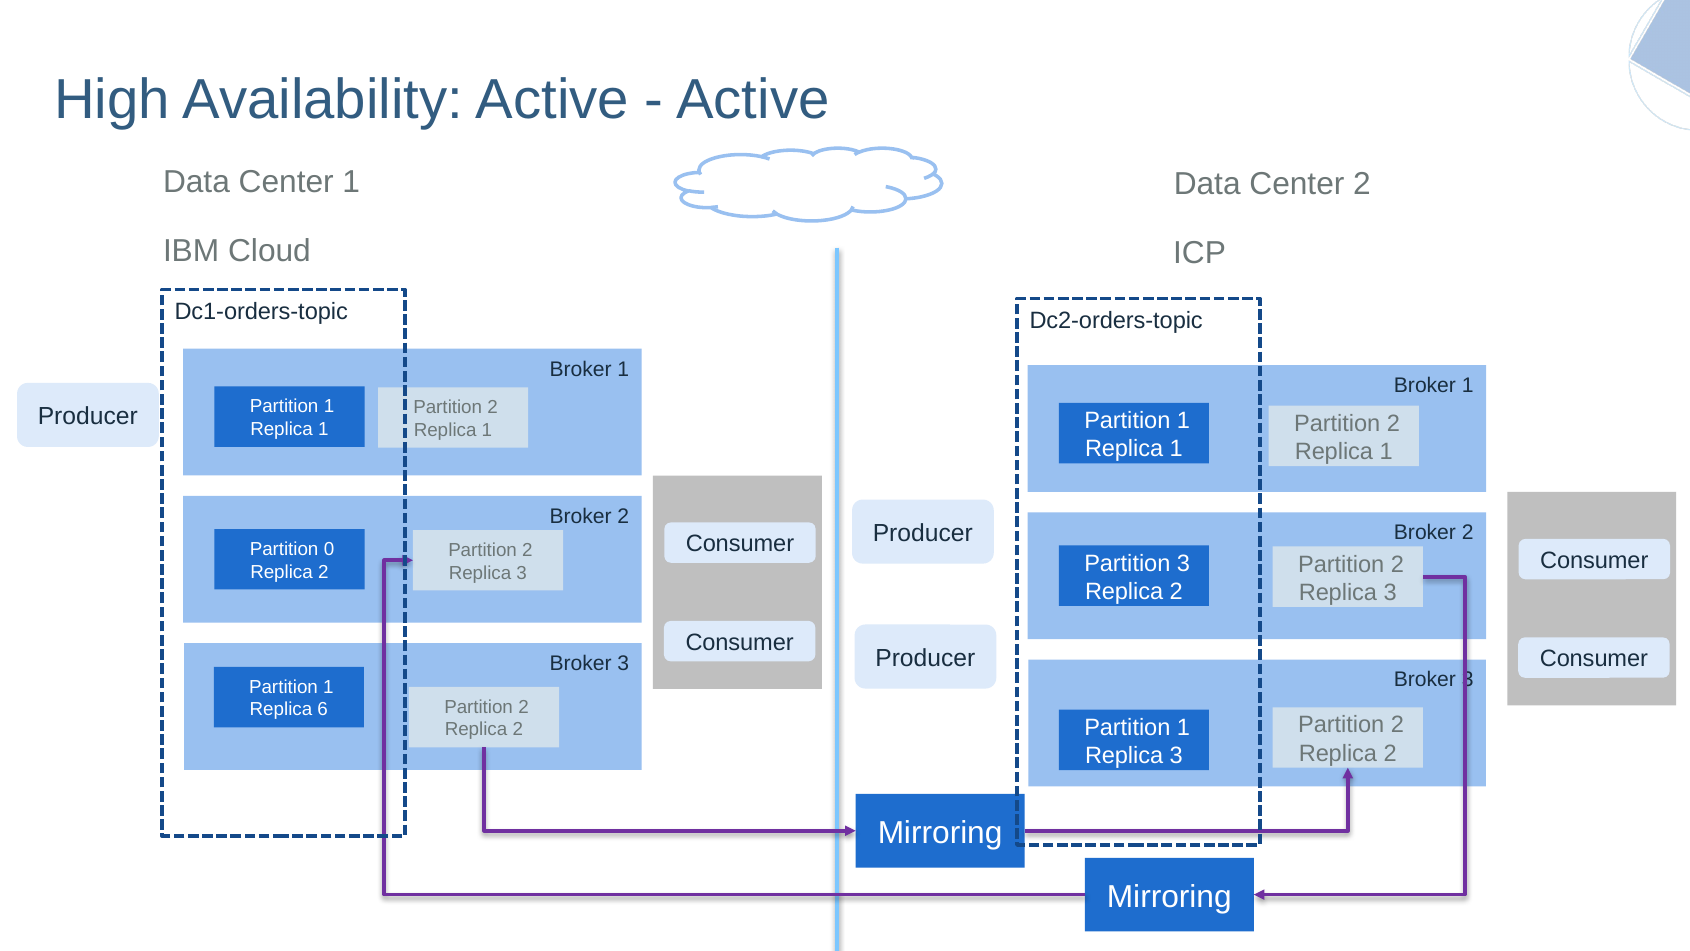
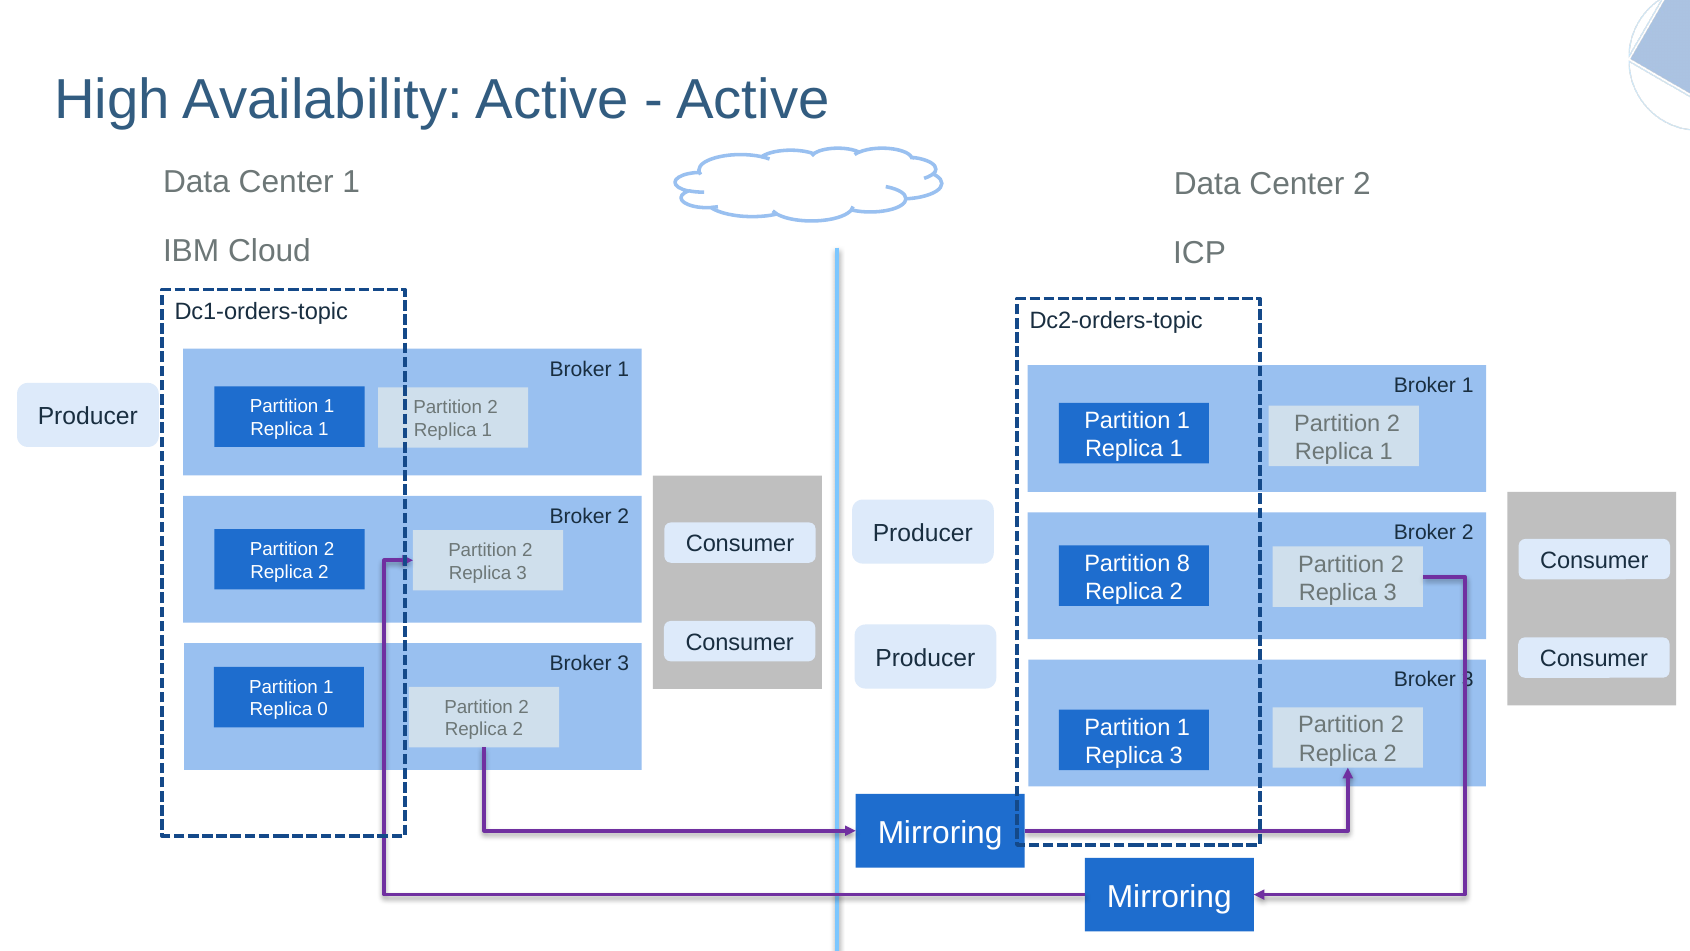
0: 0 -> 2 (329, 549)
Partition 3: 3 -> 8 (1183, 563)
6: 6 -> 0 (323, 709)
